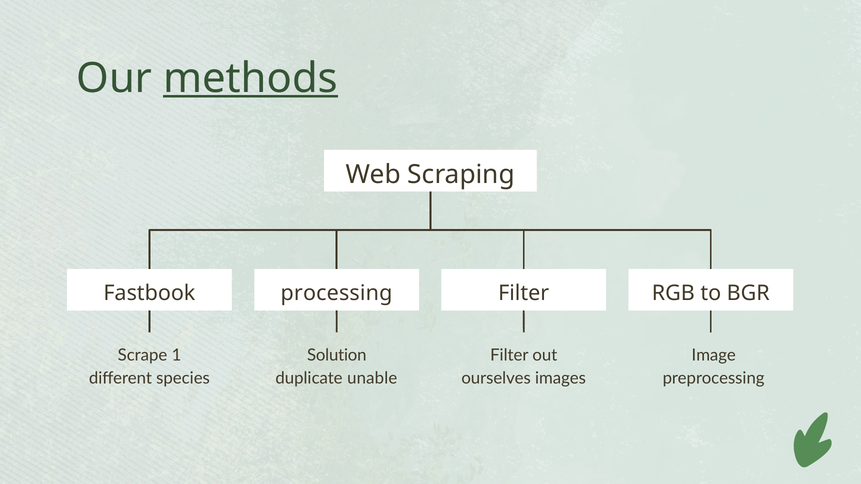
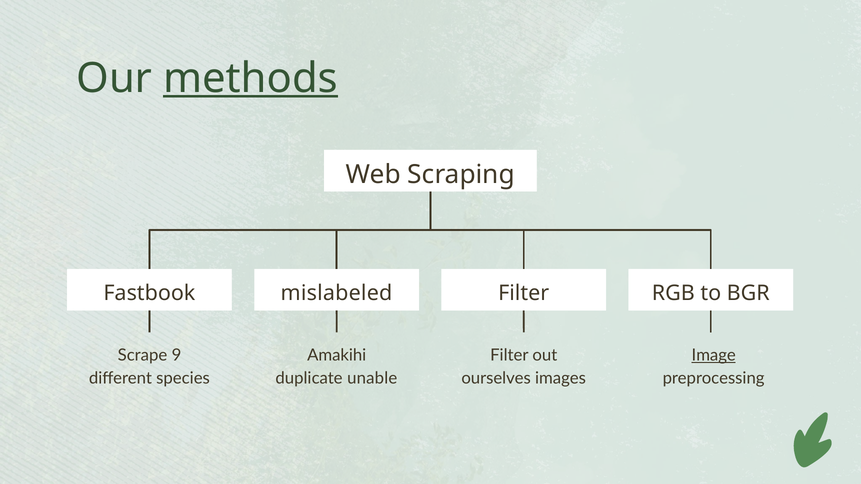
processing: processing -> mislabeled (336, 293)
1: 1 -> 9 (177, 355)
Solution: Solution -> Amakihi (337, 355)
Image underline: none -> present (714, 355)
